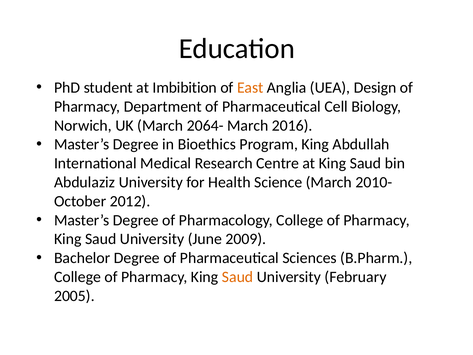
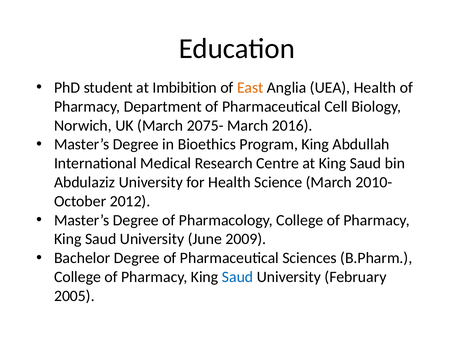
UEA Design: Design -> Health (375, 88)
2064-: 2064- -> 2075- (205, 125)
Saud colour: orange -> blue (238, 277)
